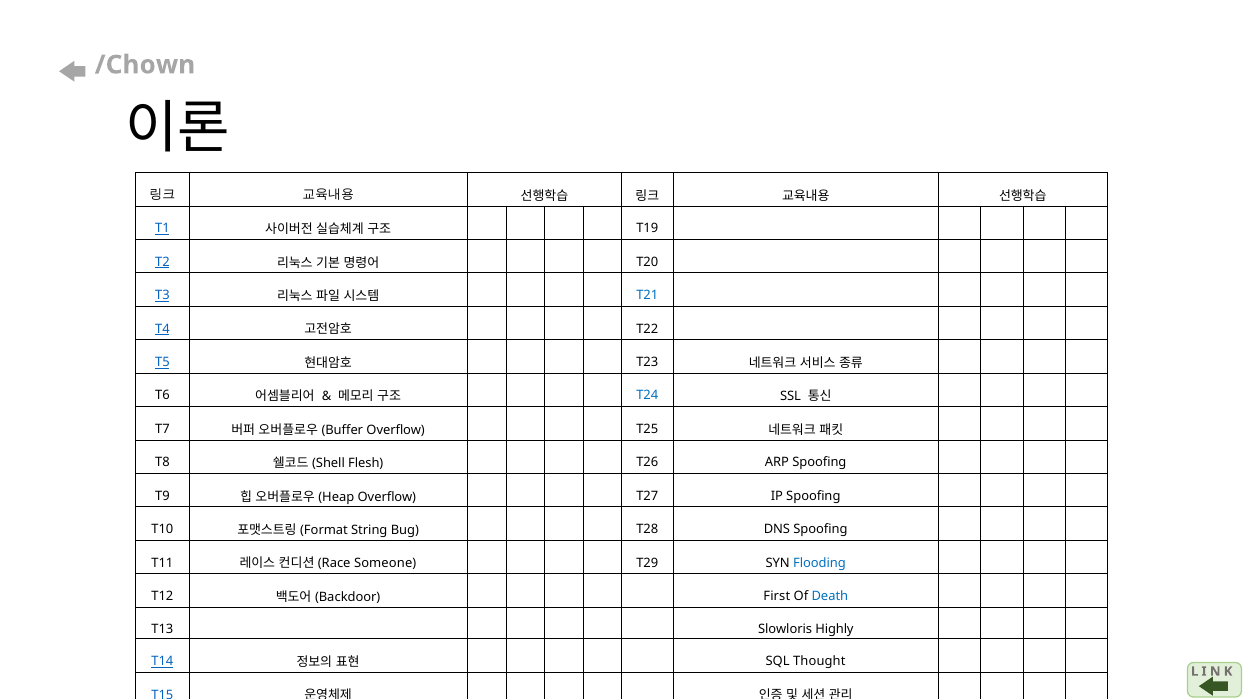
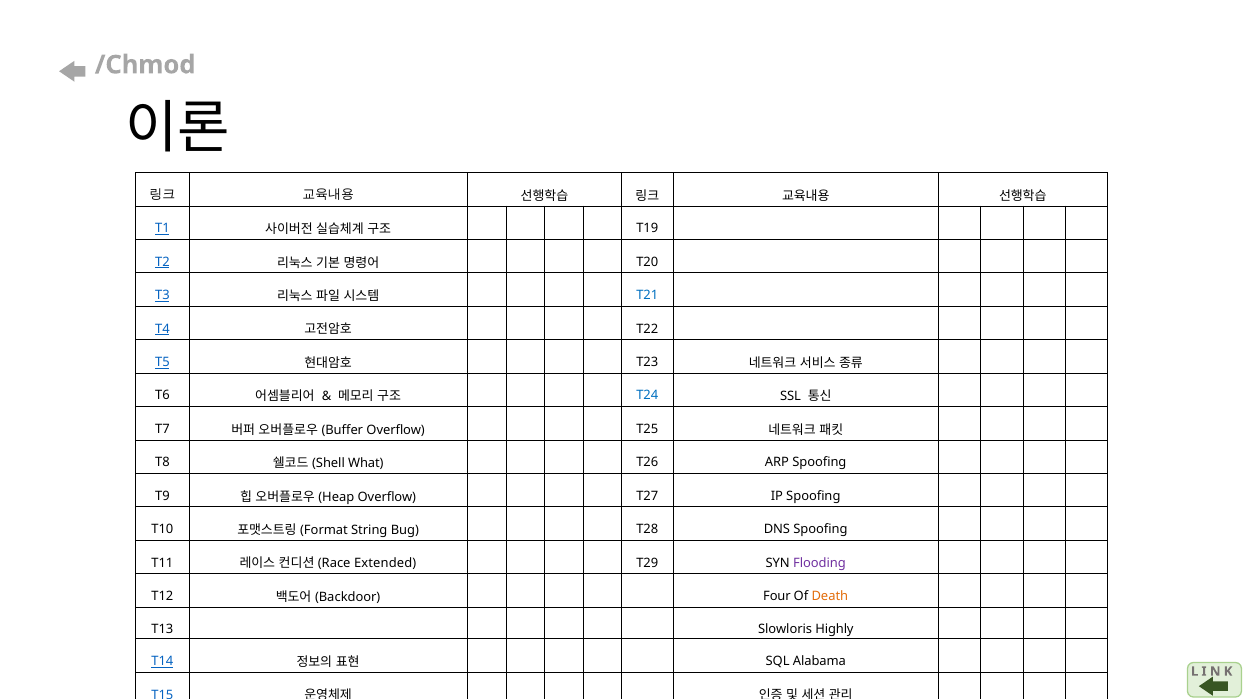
/Chown: /Chown -> /Chmod (145, 65)
Flesh: Flesh -> What (366, 463)
Someone: Someone -> Extended (385, 564)
Flooding colour: blue -> purple (820, 563)
First: First -> Four (777, 596)
Death colour: blue -> orange (830, 596)
Thought: Thought -> Alabama (819, 662)
